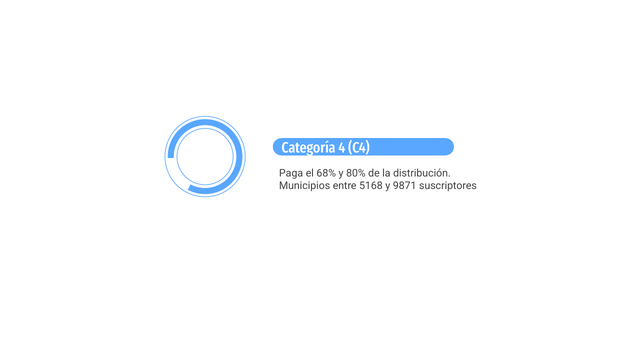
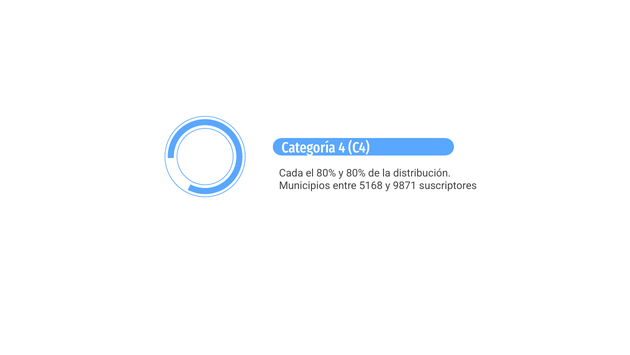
Paga: Paga -> Cada (291, 173)
el 68%: 68% -> 80% (326, 173)
